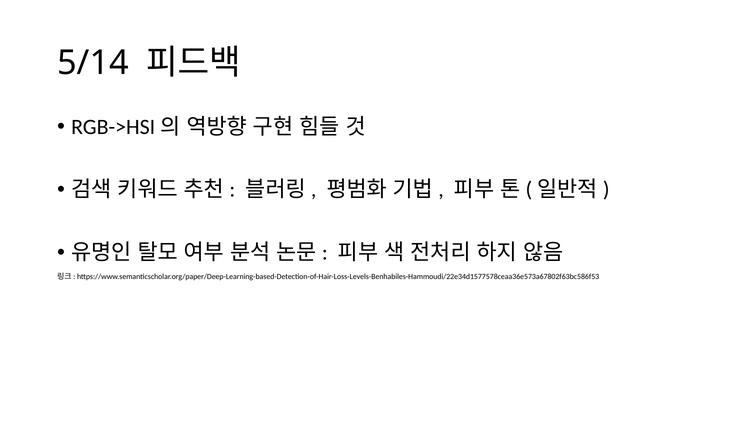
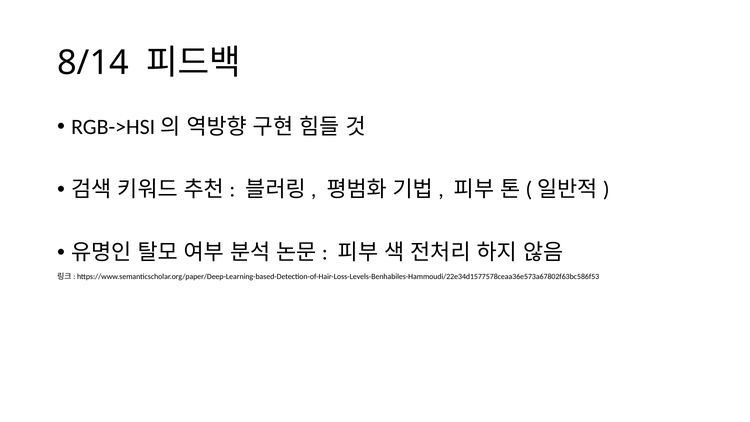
5/14: 5/14 -> 8/14 (93, 63)
